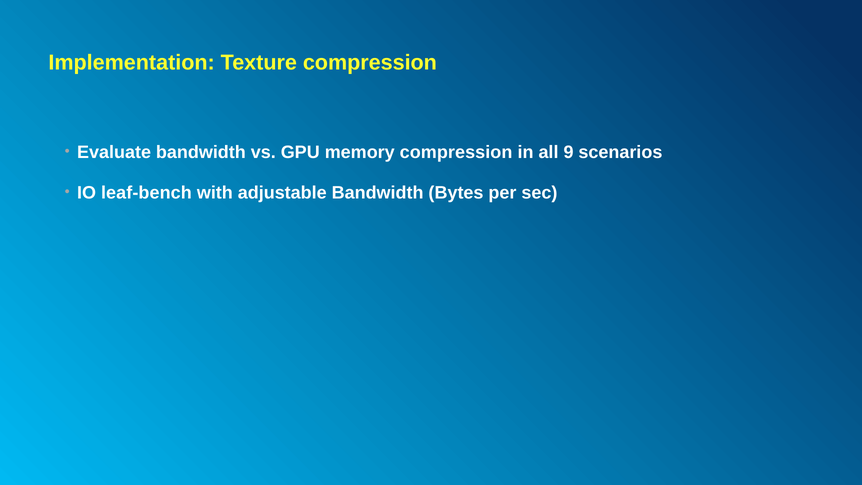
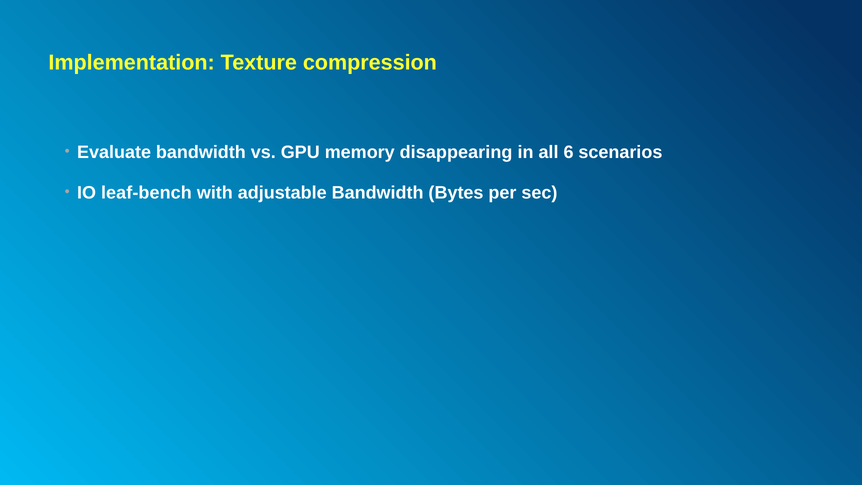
memory compression: compression -> disappearing (456, 152)
9: 9 -> 6 (568, 152)
